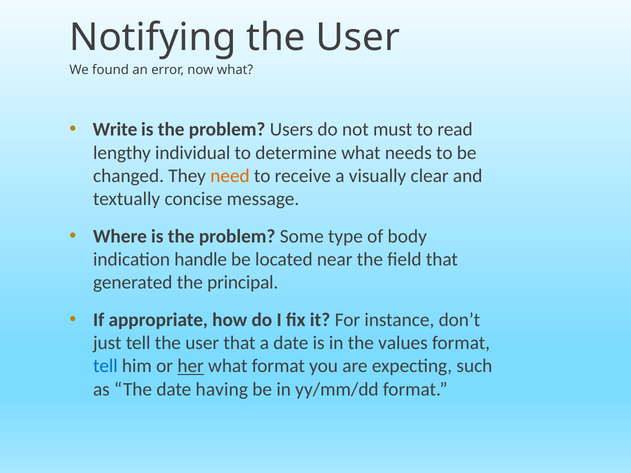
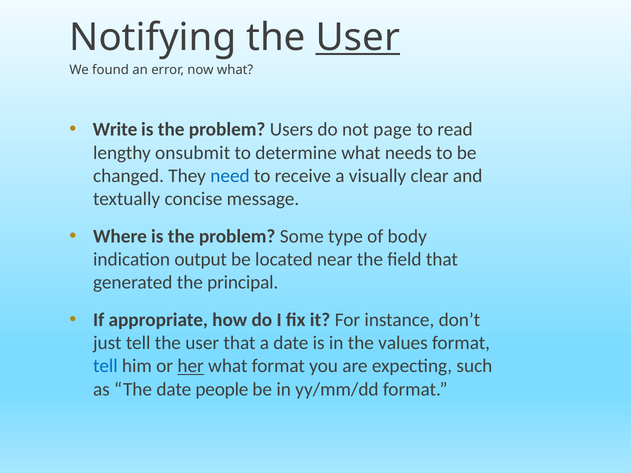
User underline: none -> present (358, 37)
must: must -> page (393, 130)
individual: individual -> onsubmit (193, 153)
need colour: orange -> blue (230, 176)
handle: handle -> output (201, 260)
having: having -> people (222, 389)
